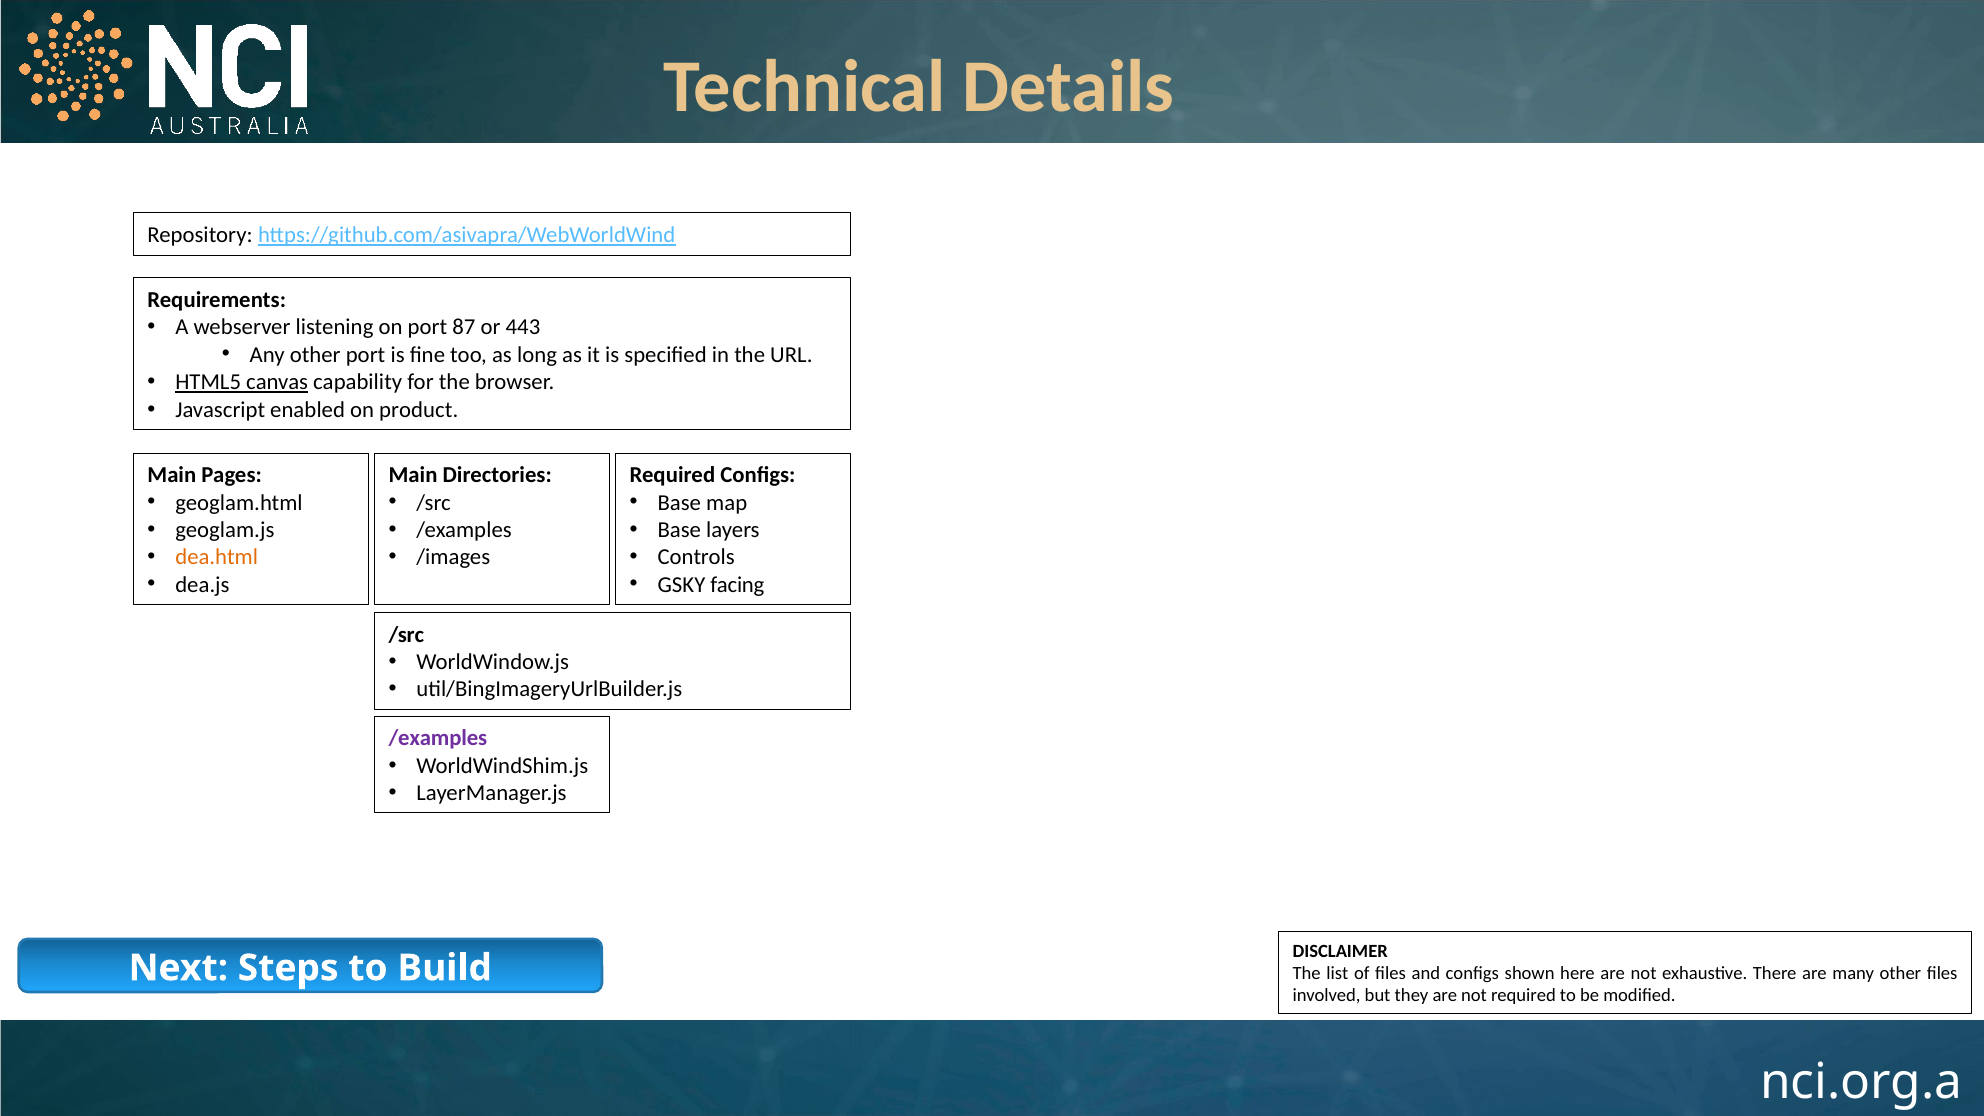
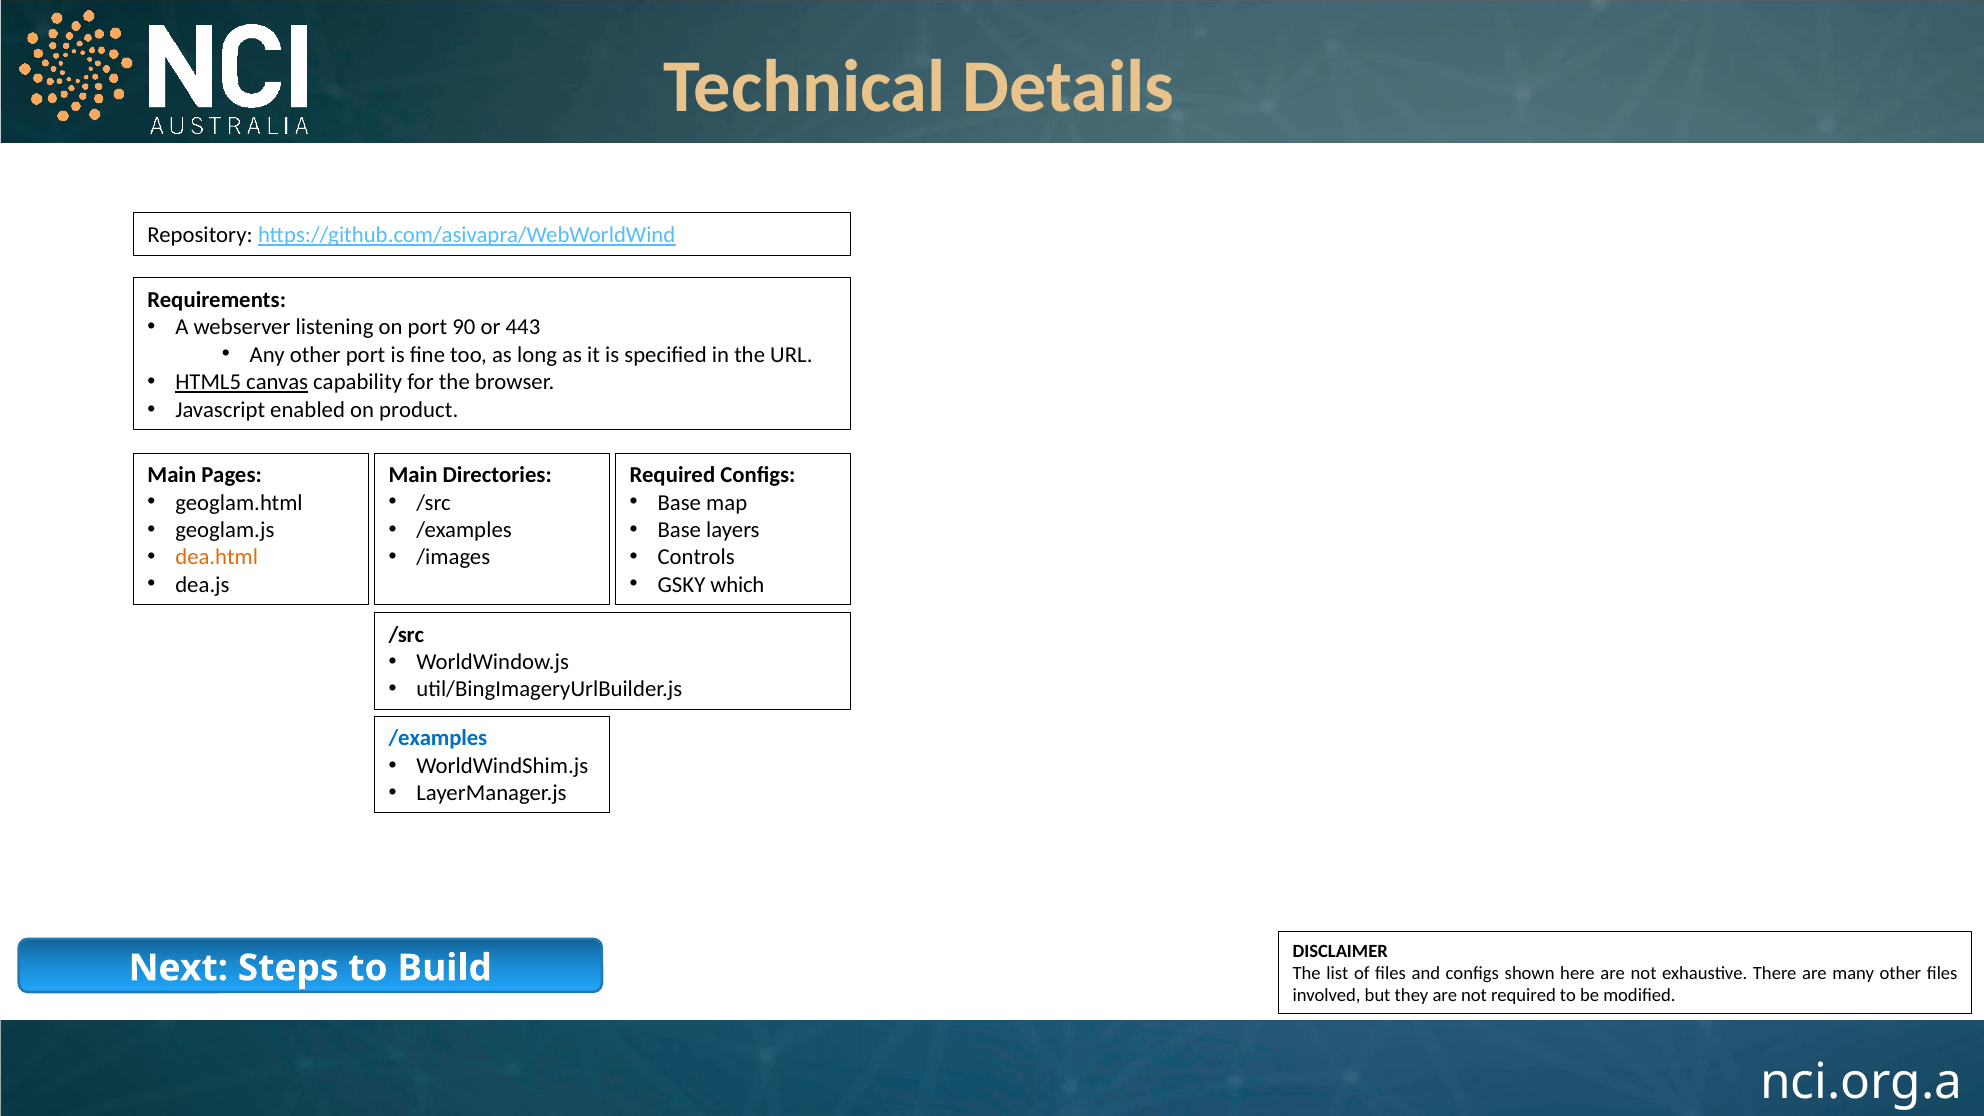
87: 87 -> 90 (464, 327)
facing: facing -> which (737, 585)
/examples colour: purple -> blue (438, 738)
